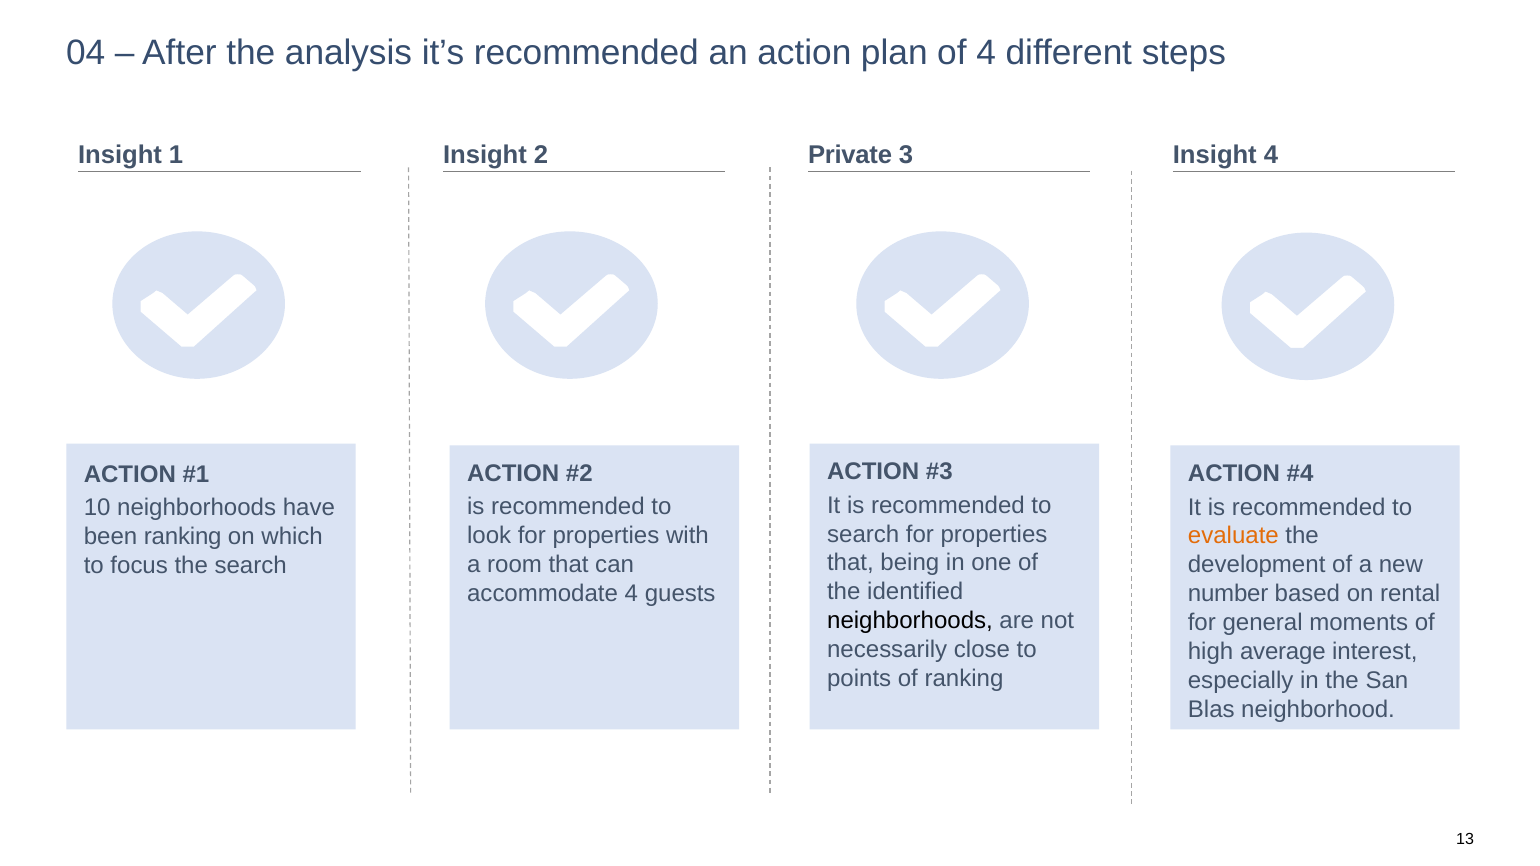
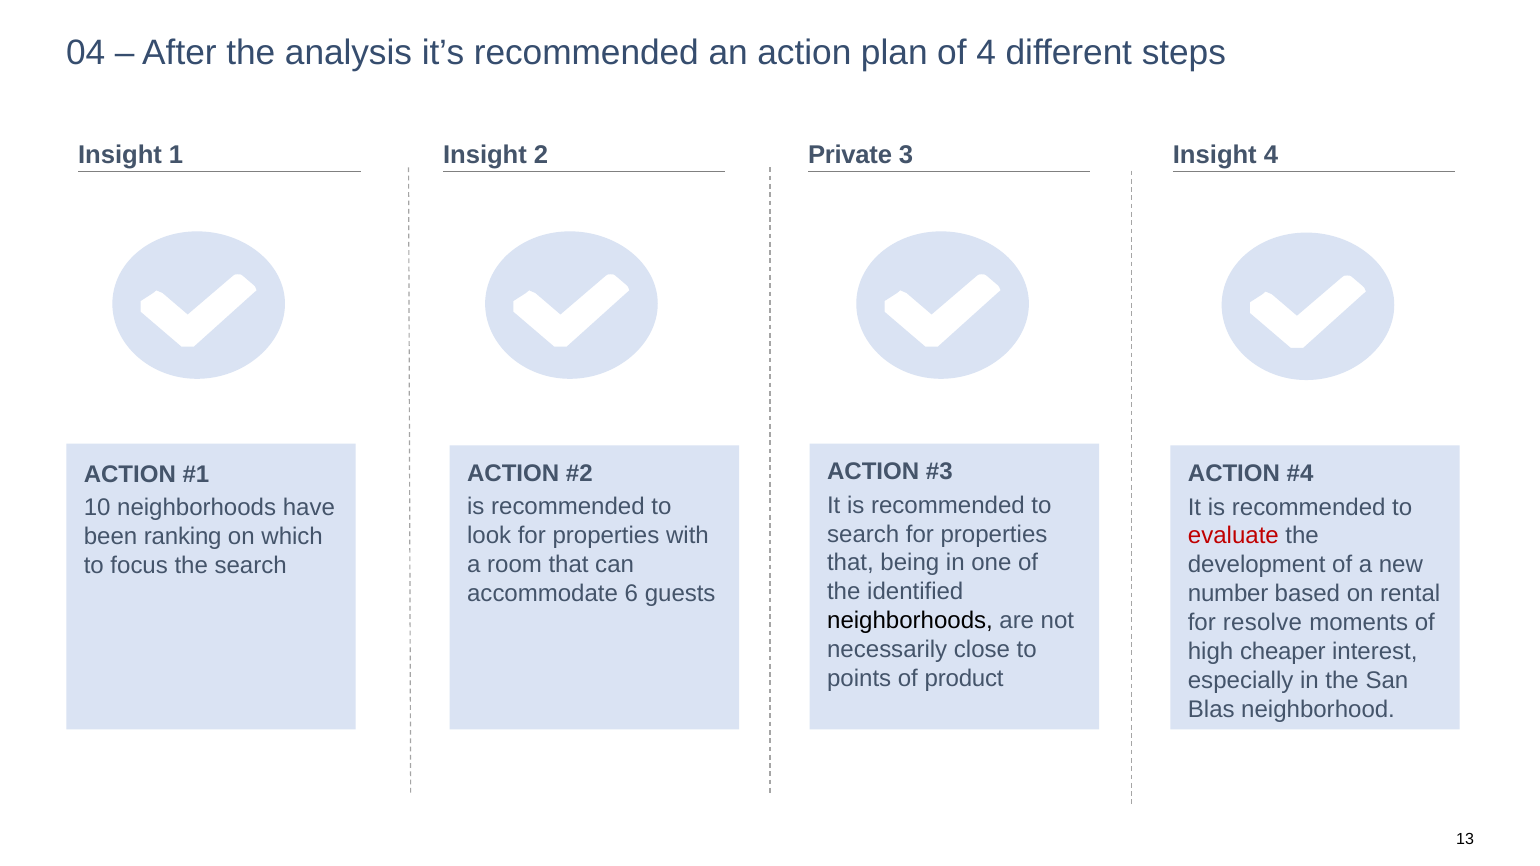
evaluate colour: orange -> red (1233, 536)
accommodate 4: 4 -> 6 (631, 594)
general: general -> resolve (1262, 623)
average: average -> cheaper (1283, 652)
of ranking: ranking -> product (964, 679)
